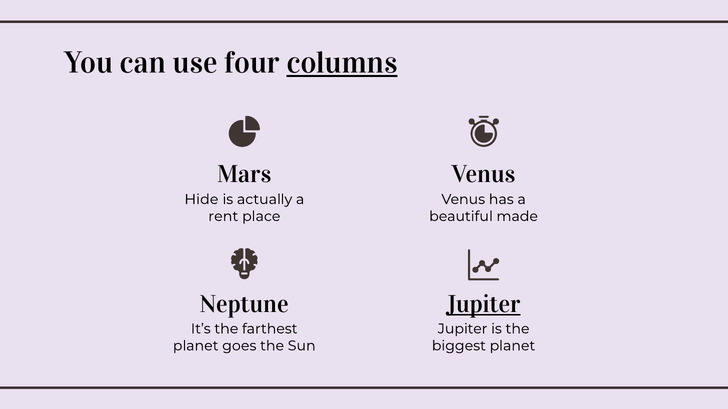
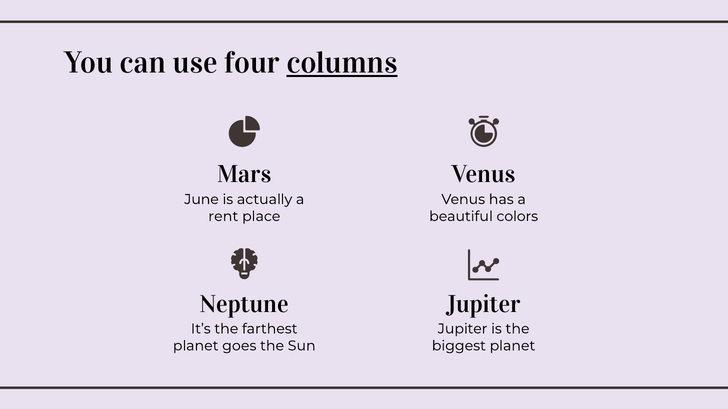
Hide: Hide -> June (202, 200)
made: made -> colors (517, 217)
Jupiter underline: present -> none (484, 305)
